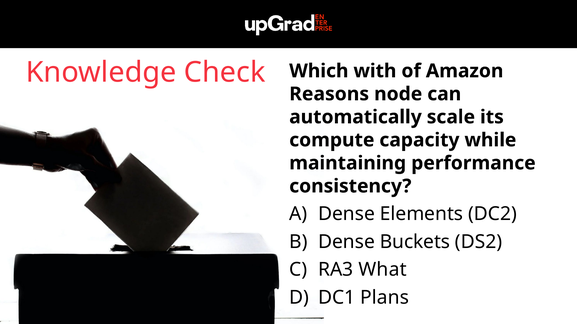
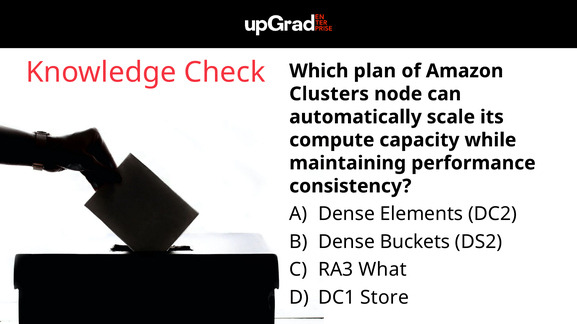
with: with -> plan (375, 71)
Reasons: Reasons -> Clusters (329, 94)
Plans: Plans -> Store (385, 298)
